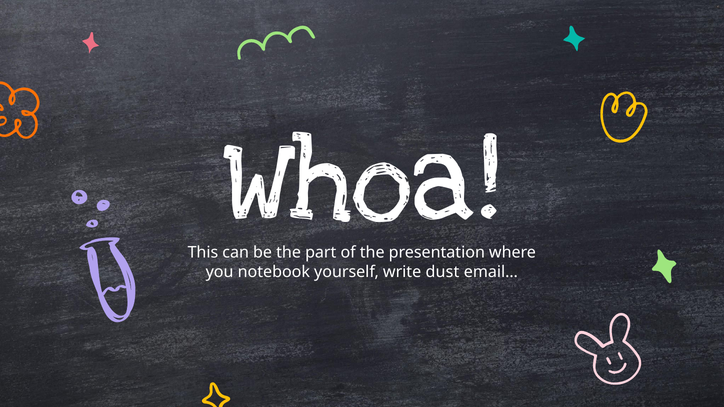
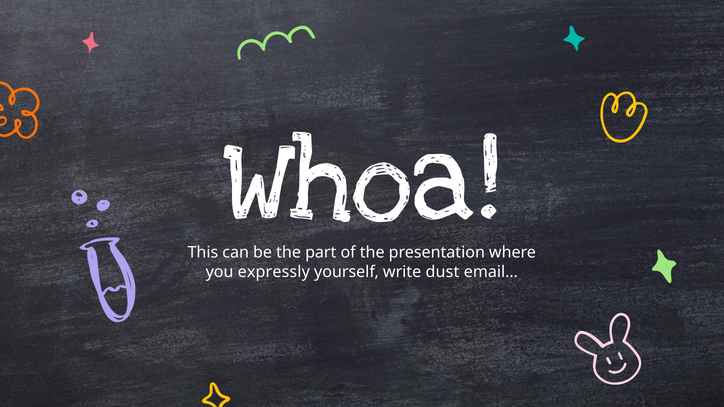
notebook: notebook -> expressly (274, 272)
